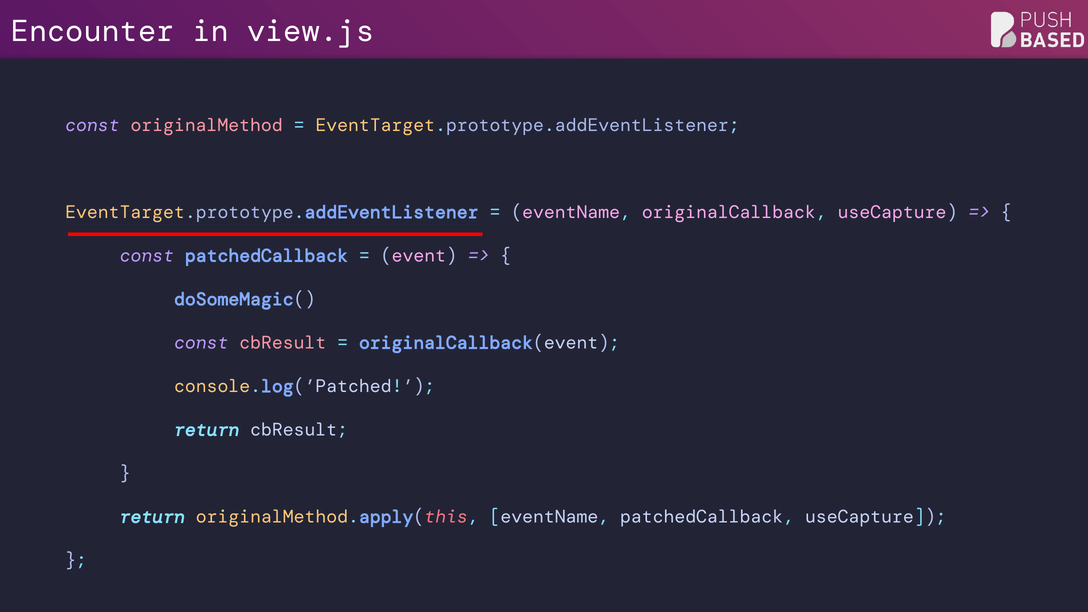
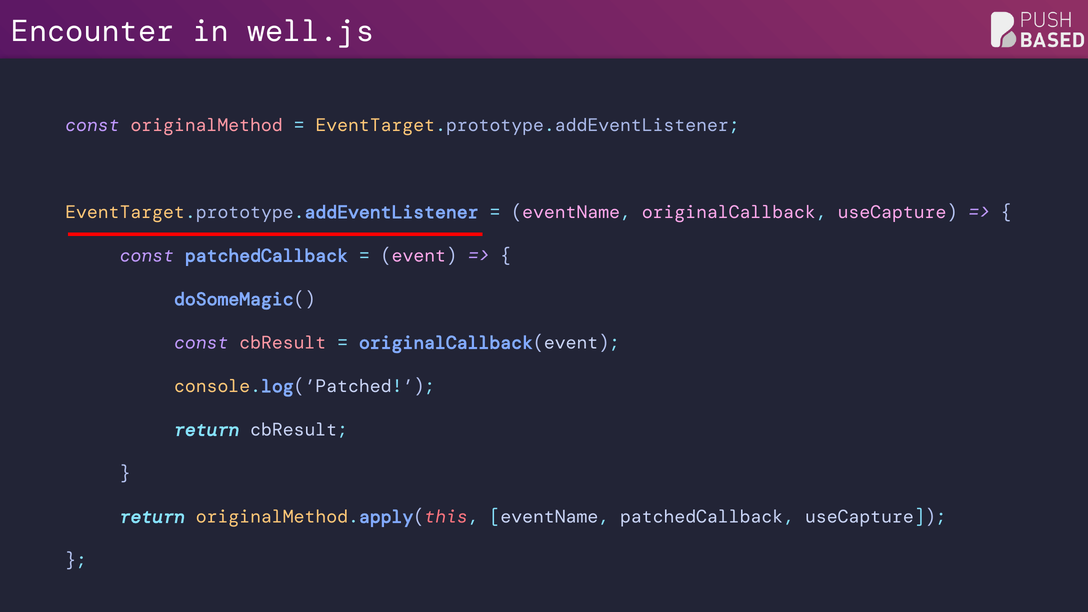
view.js: view.js -> well.js (311, 31)
